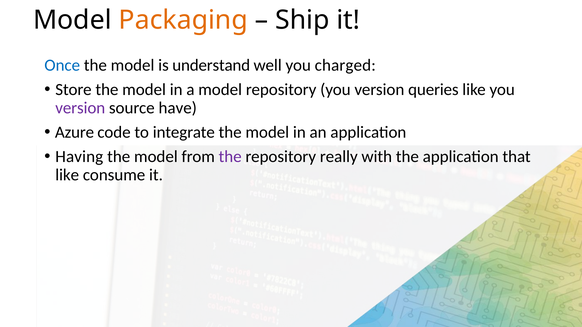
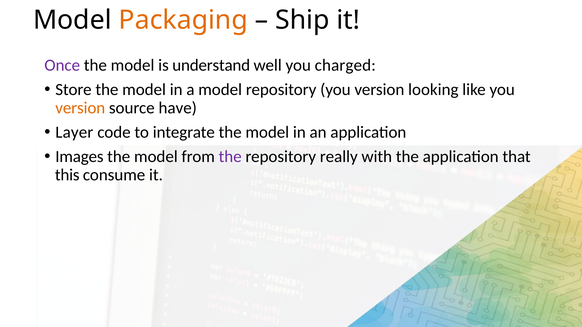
Once colour: blue -> purple (62, 65)
queries: queries -> looking (433, 90)
version colour: purple -> orange (80, 108)
Azure: Azure -> Layer (74, 132)
Having: Having -> Images (79, 157)
like: like -> this (67, 175)
